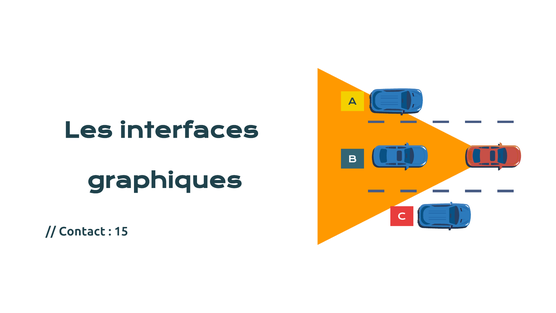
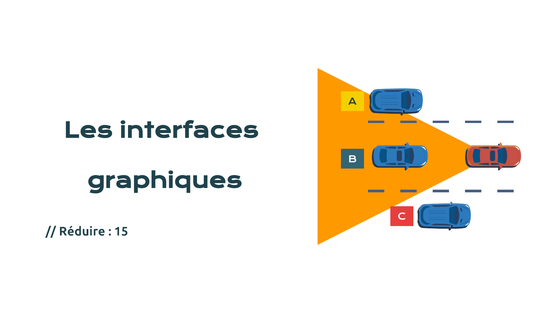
Contact: Contact -> Réduire (82, 231)
